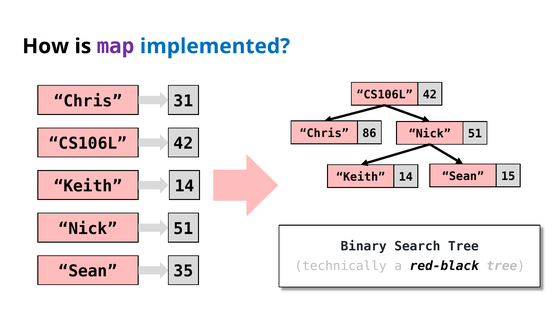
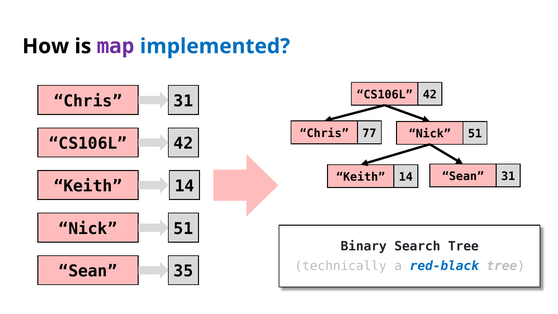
86: 86 -> 77 (369, 133)
Sean 15: 15 -> 31 (508, 176)
red-black colour: black -> blue (444, 266)
